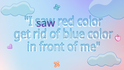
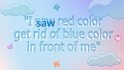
saw colour: purple -> blue (46, 23)
